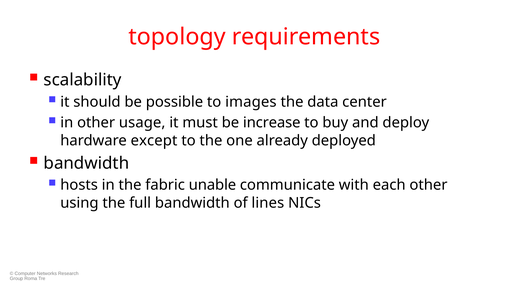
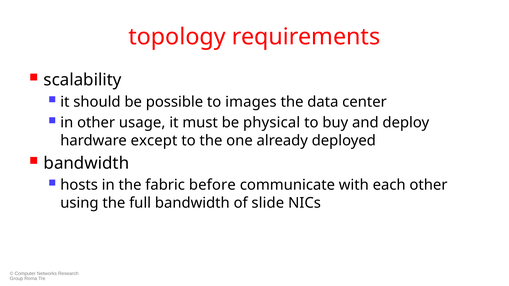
increase: increase -> physical (272, 123)
unable: unable -> before (212, 185)
lines: lines -> slide (268, 203)
